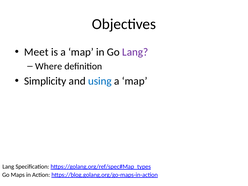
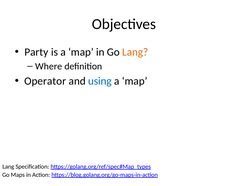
Meet: Meet -> Party (36, 52)
Lang colour: purple -> orange (135, 52)
Simplicity: Simplicity -> Operator (45, 81)
